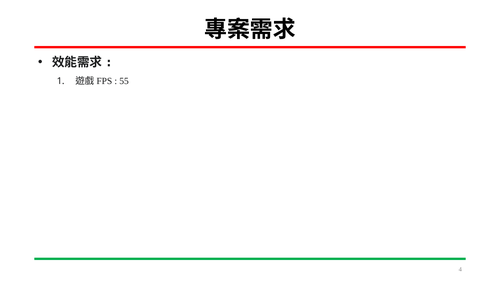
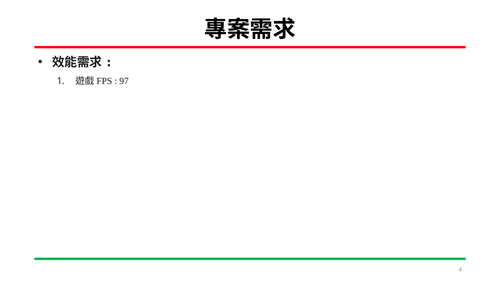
55: 55 -> 97 (124, 81)
